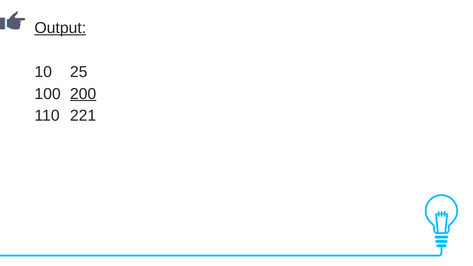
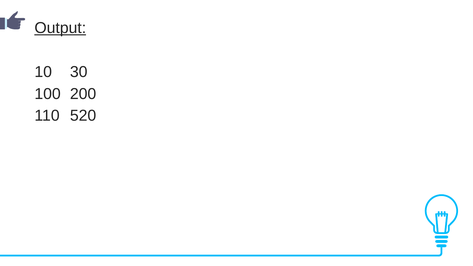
25: 25 -> 30 (79, 72)
200 underline: present -> none (83, 94)
221: 221 -> 520 (83, 116)
